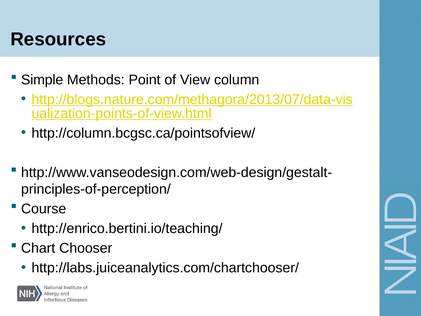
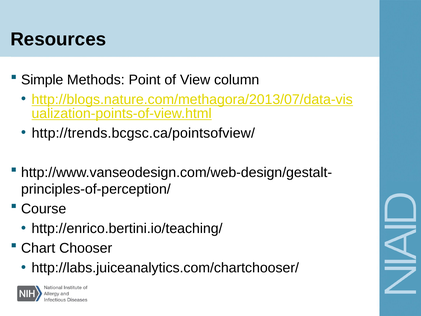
http://column.bcgsc.ca/pointsofview/: http://column.bcgsc.ca/pointsofview/ -> http://trends.bcgsc.ca/pointsofview/ (143, 133)
